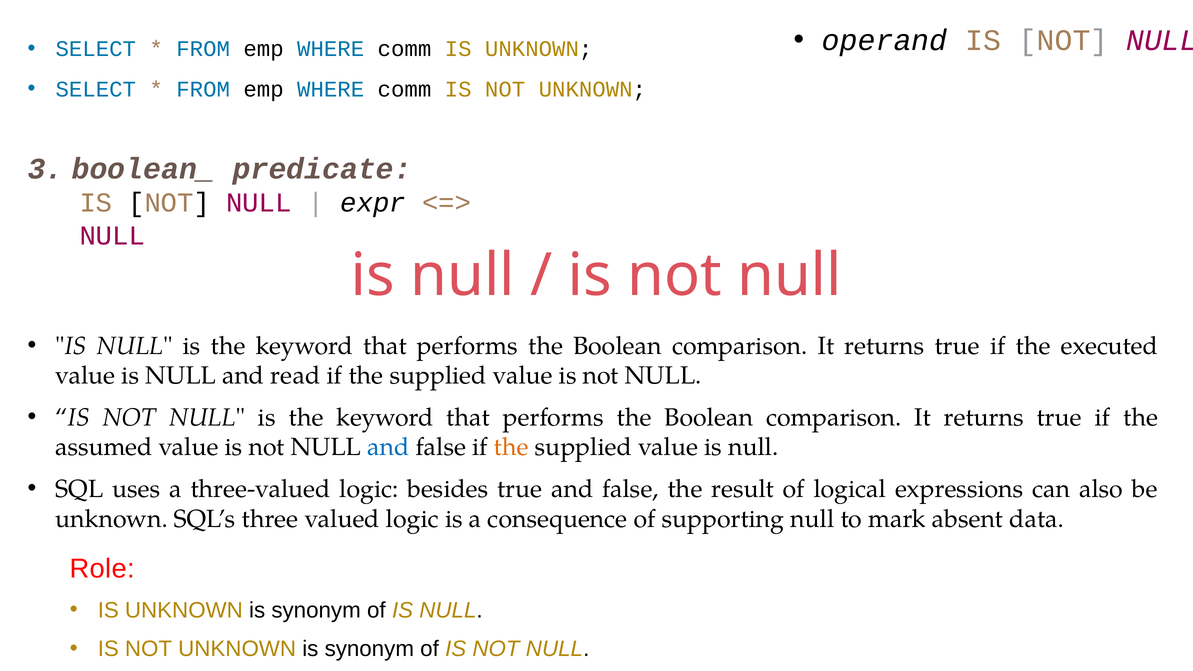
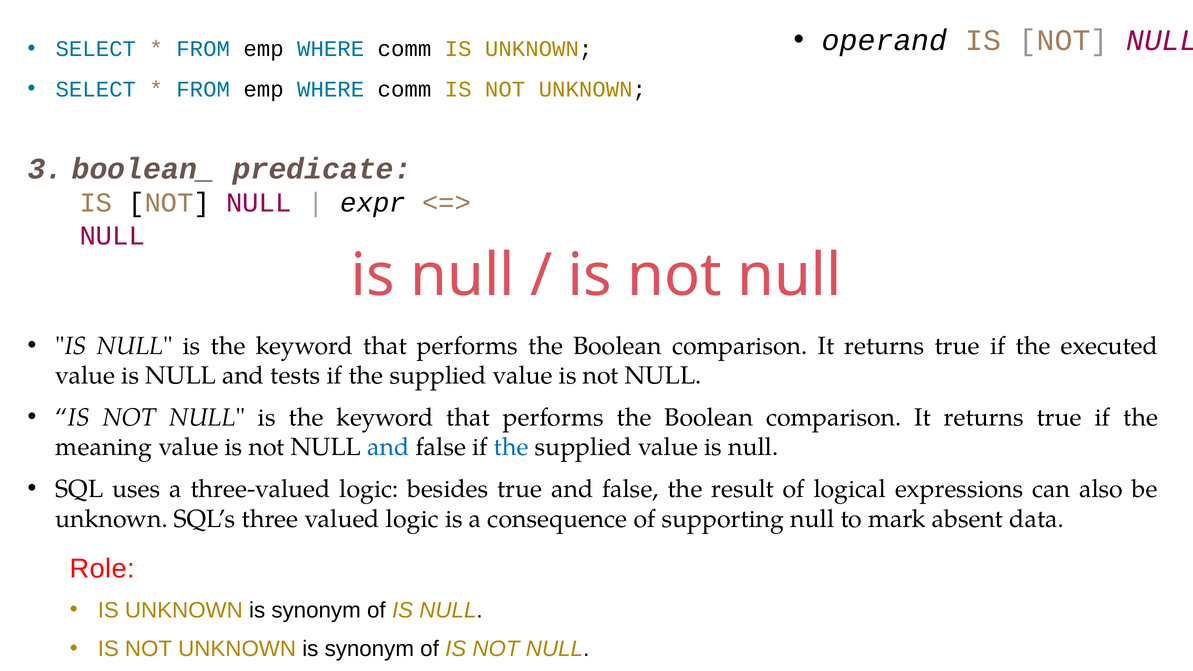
read: read -> tests (295, 376)
assumed: assumed -> meaning (104, 447)
the colour: orange -> blue (511, 447)
